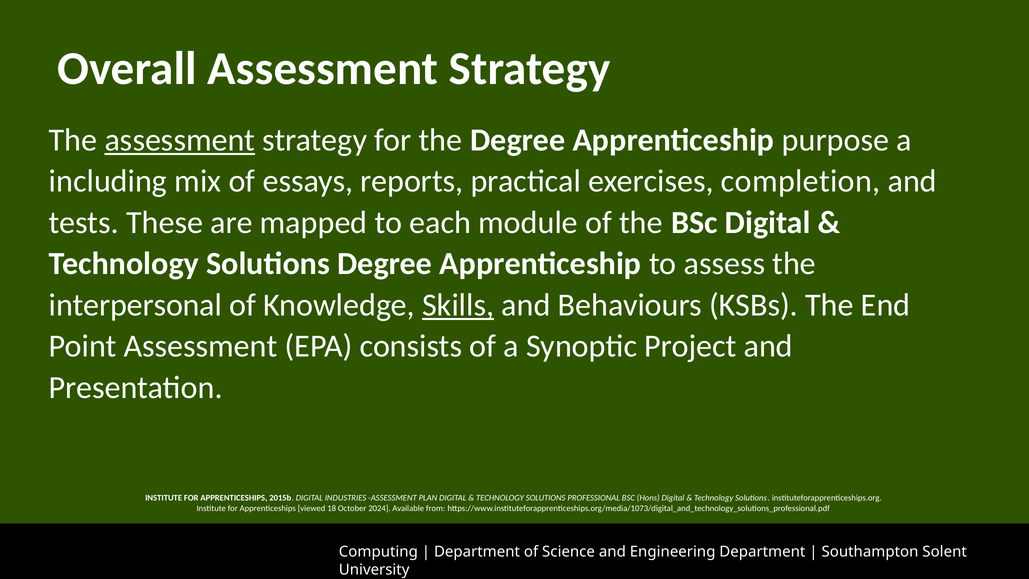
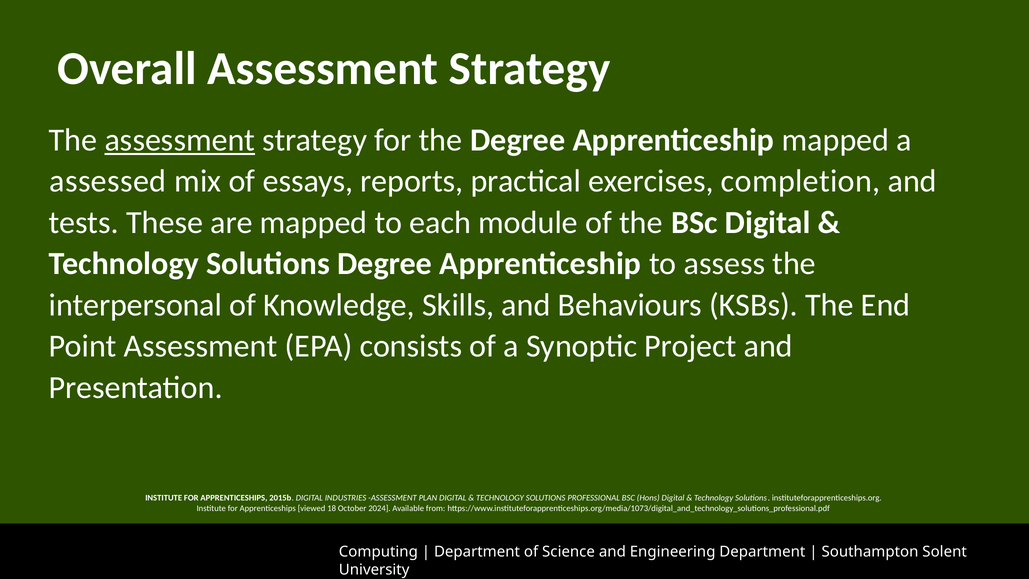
Apprenticeship purpose: purpose -> mapped (835, 140)
including: including -> assessed (108, 181)
Skills underline: present -> none (458, 305)
